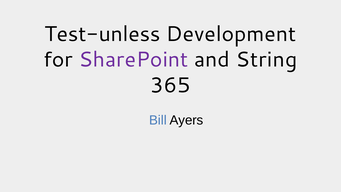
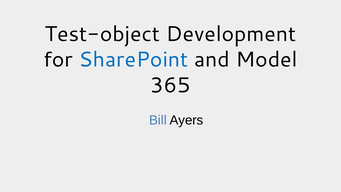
Test-unless: Test-unless -> Test-object (102, 34)
SharePoint colour: purple -> blue (133, 60)
String: String -> Model (267, 60)
